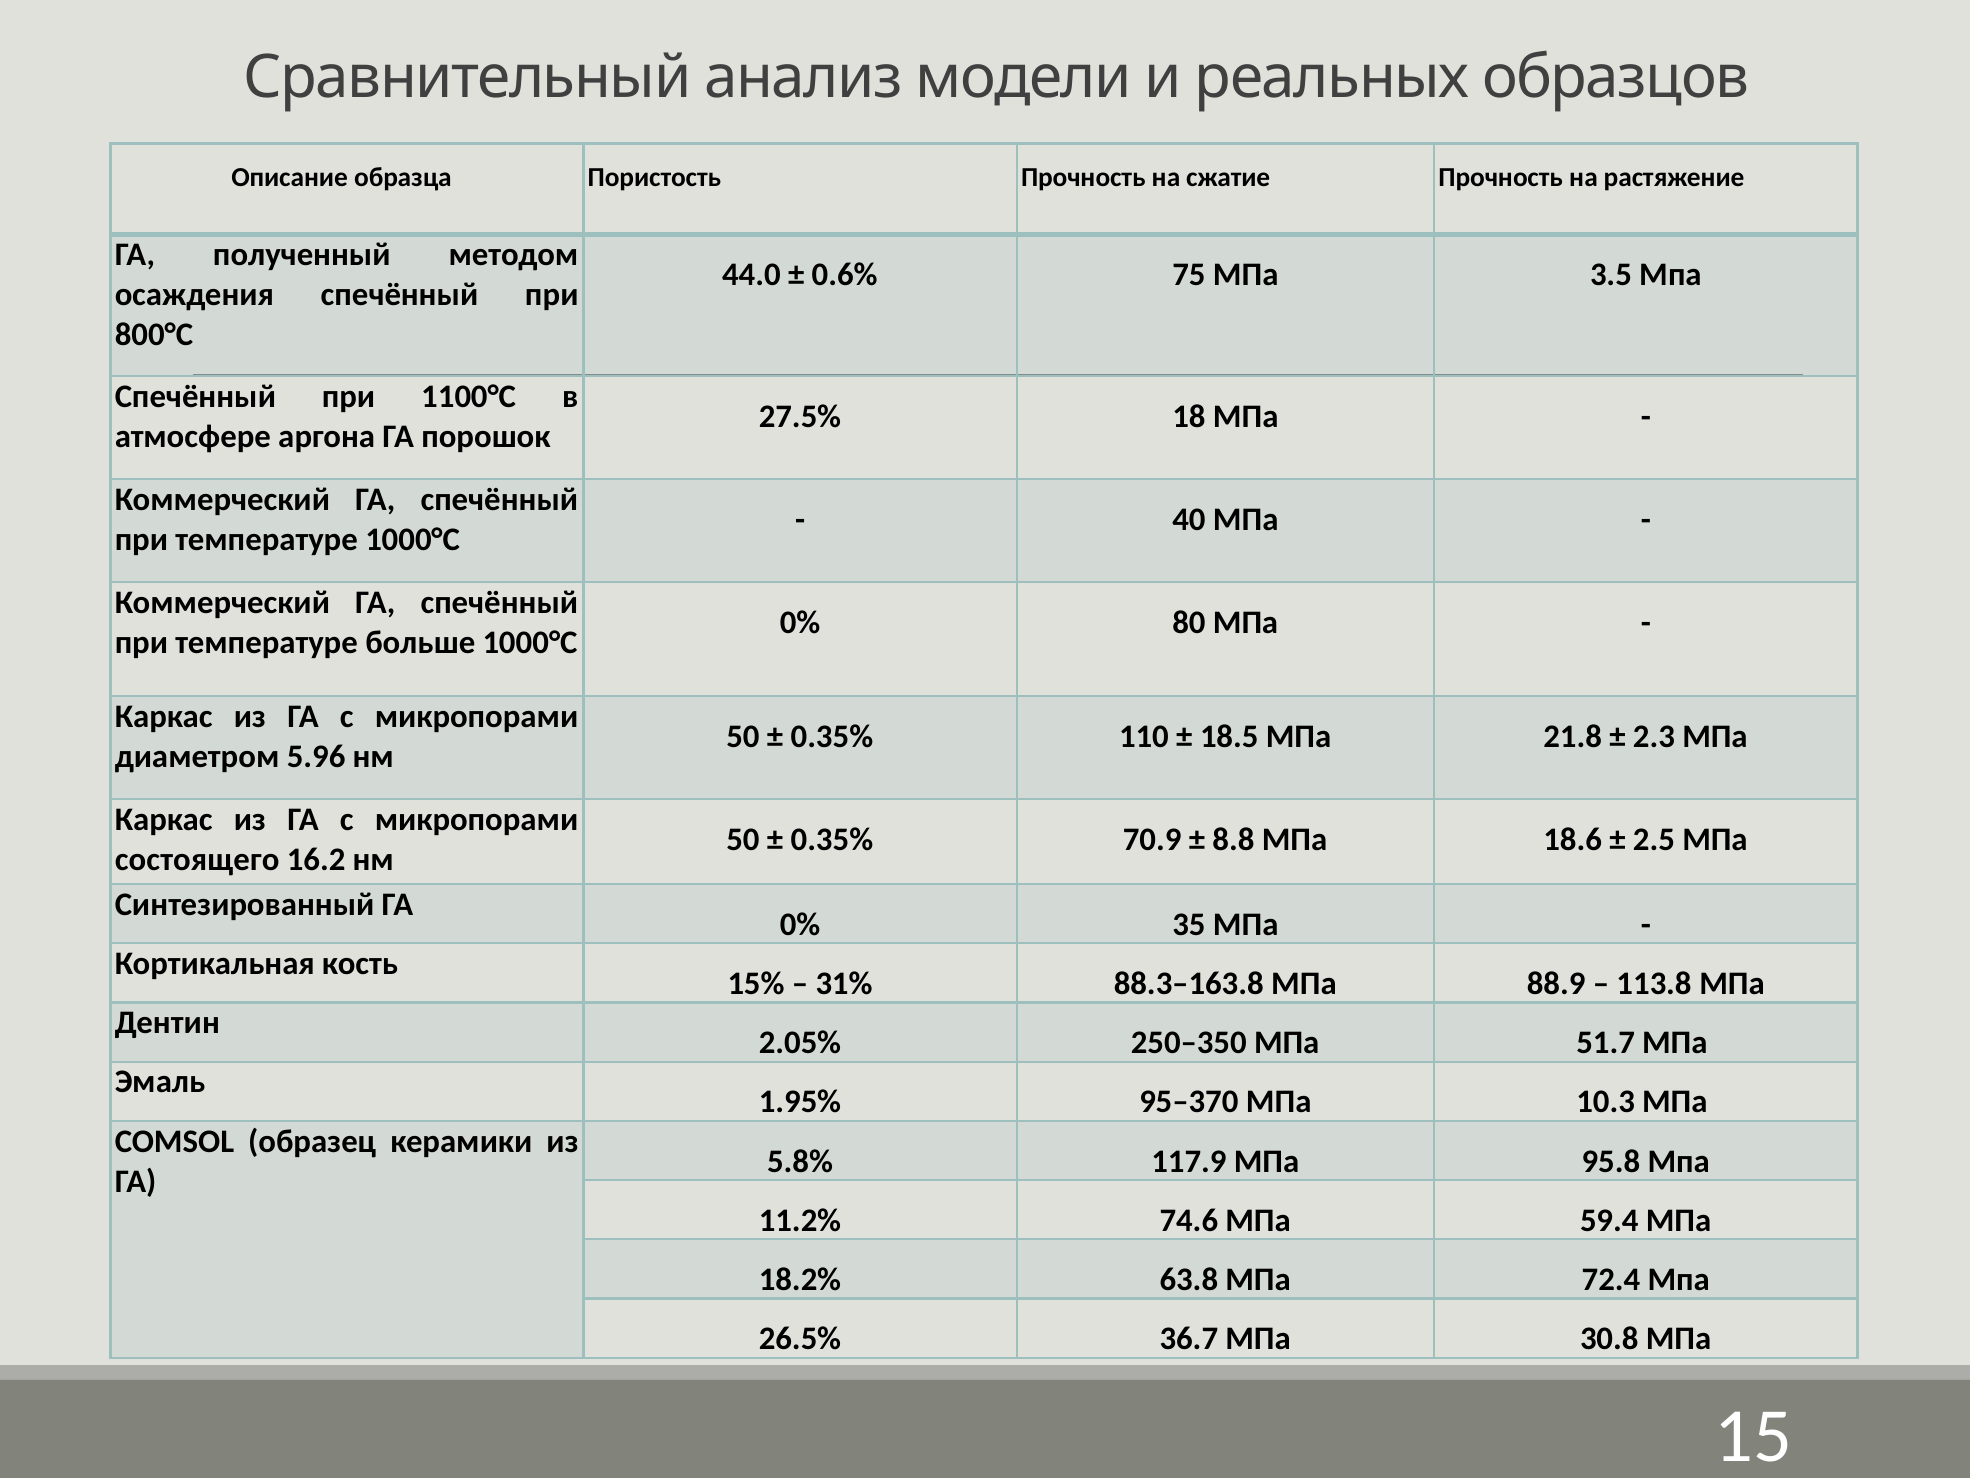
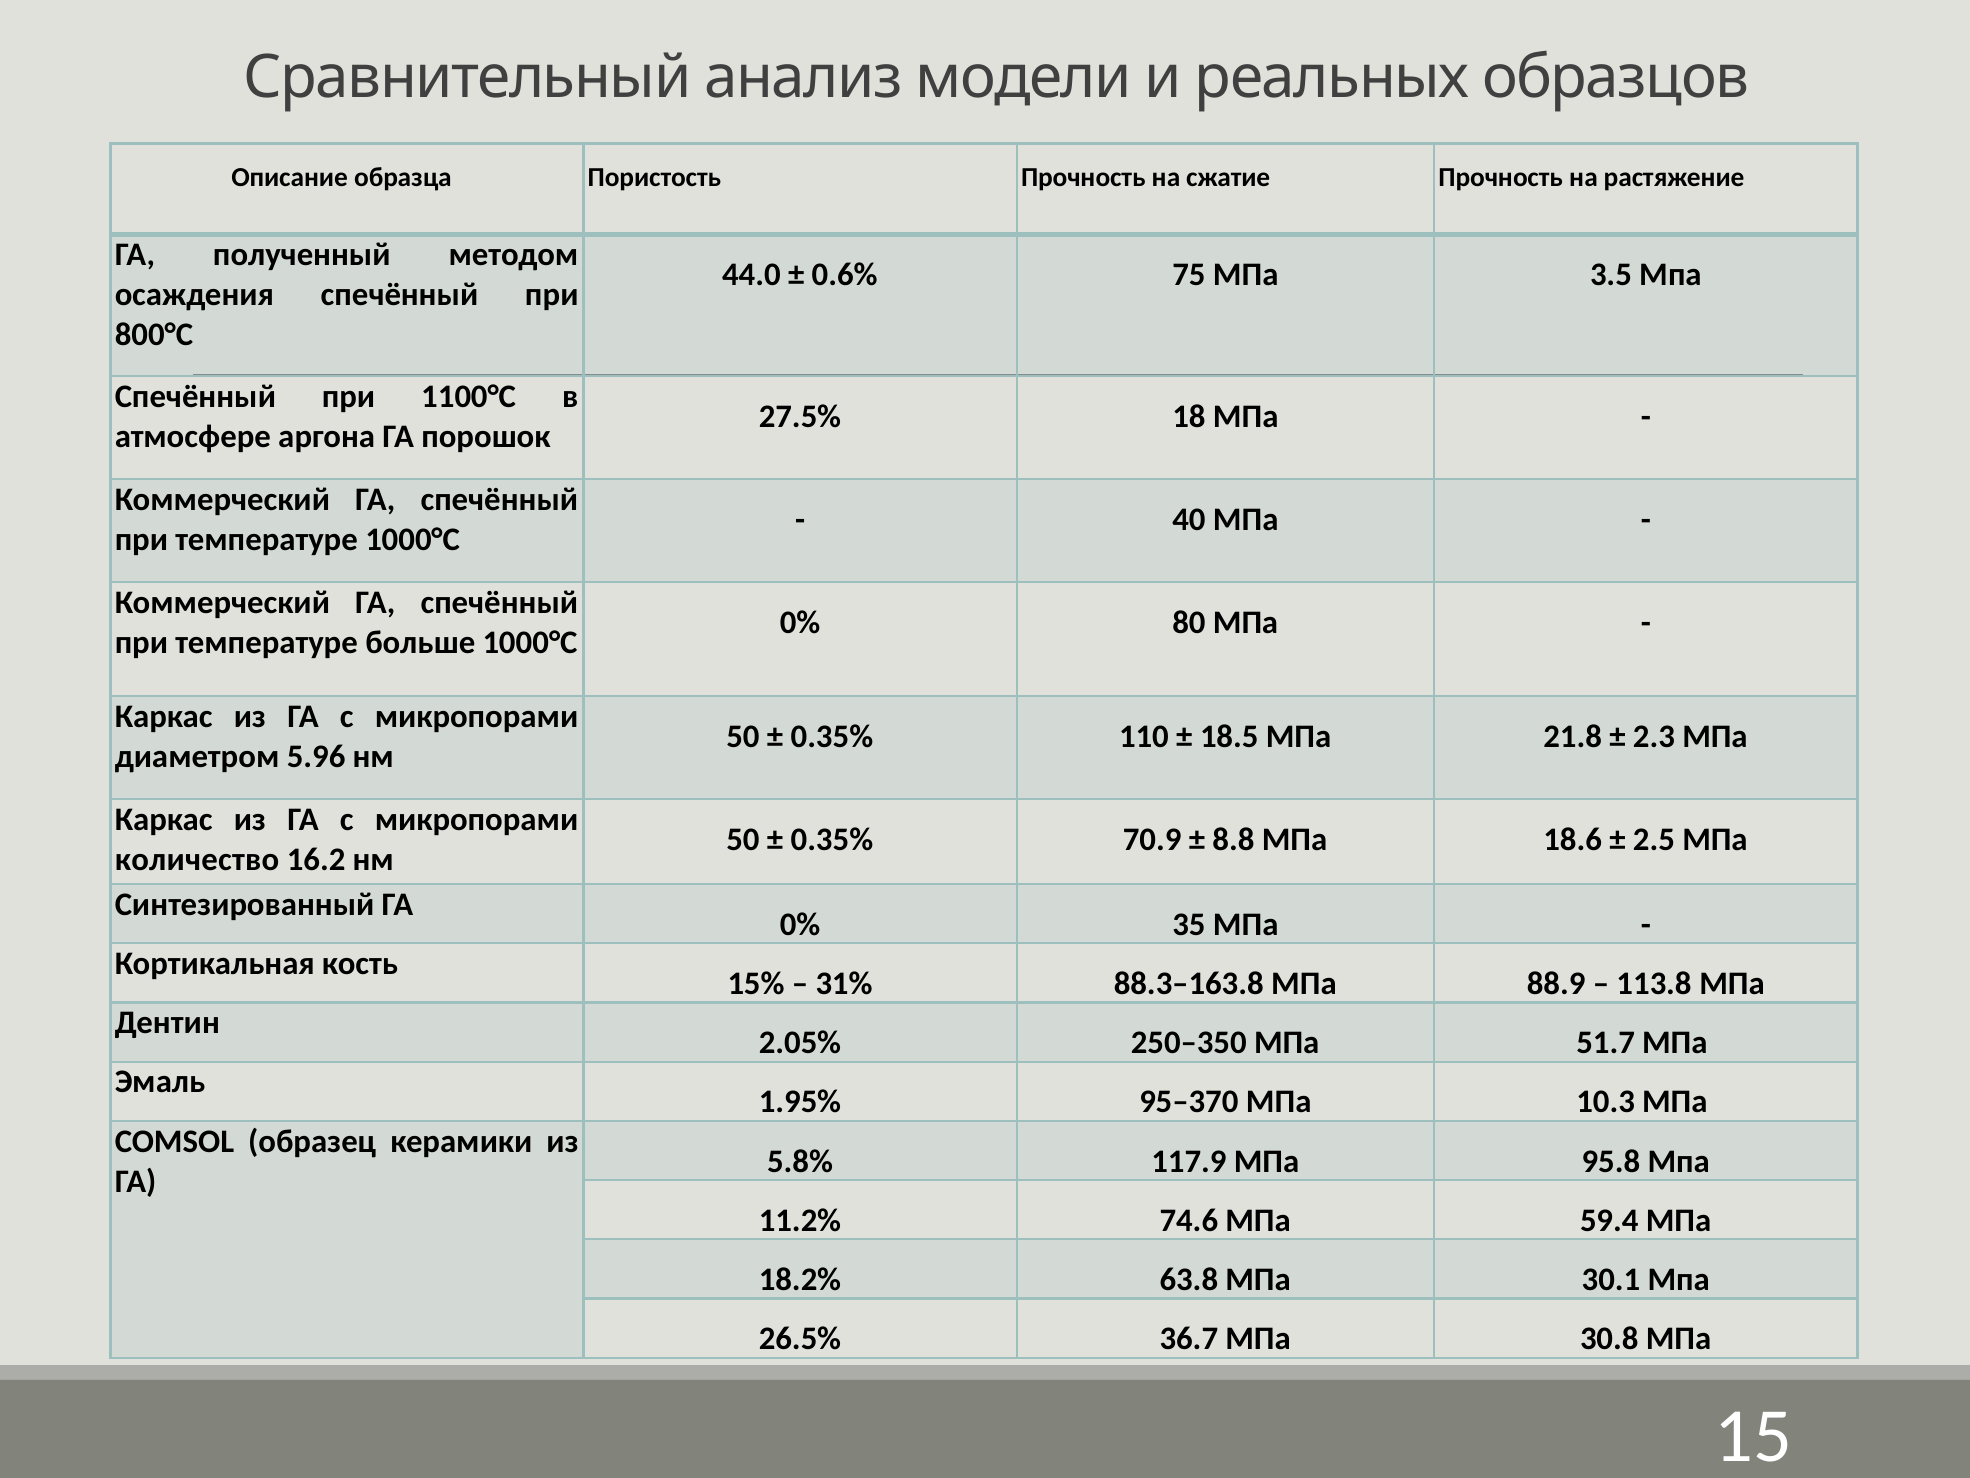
состоящего: состоящего -> количество (197, 859)
72.4: 72.4 -> 30.1 (1611, 1279)
